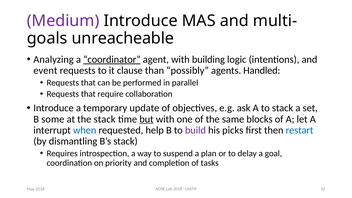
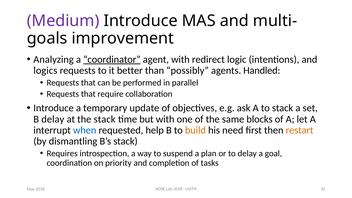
unreacheable: unreacheable -> improvement (123, 38)
building: building -> redirect (208, 60)
event: event -> logics (45, 71)
clause: clause -> better (130, 71)
B some: some -> delay (53, 119)
but underline: present -> none (146, 119)
build colour: purple -> orange (195, 130)
picks: picks -> need (233, 130)
restart colour: blue -> orange (300, 130)
